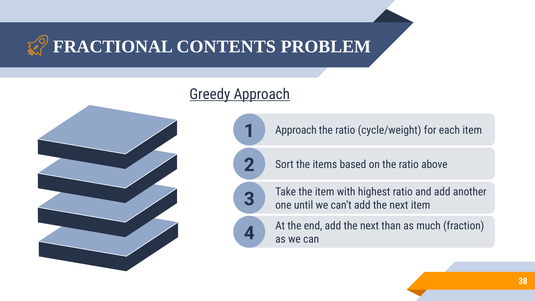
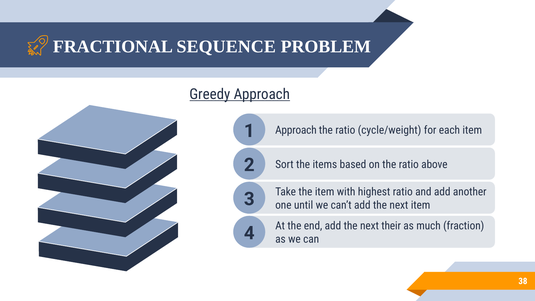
CONTENTS: CONTENTS -> SEQUENCE (226, 47)
than: than -> their (391, 226)
